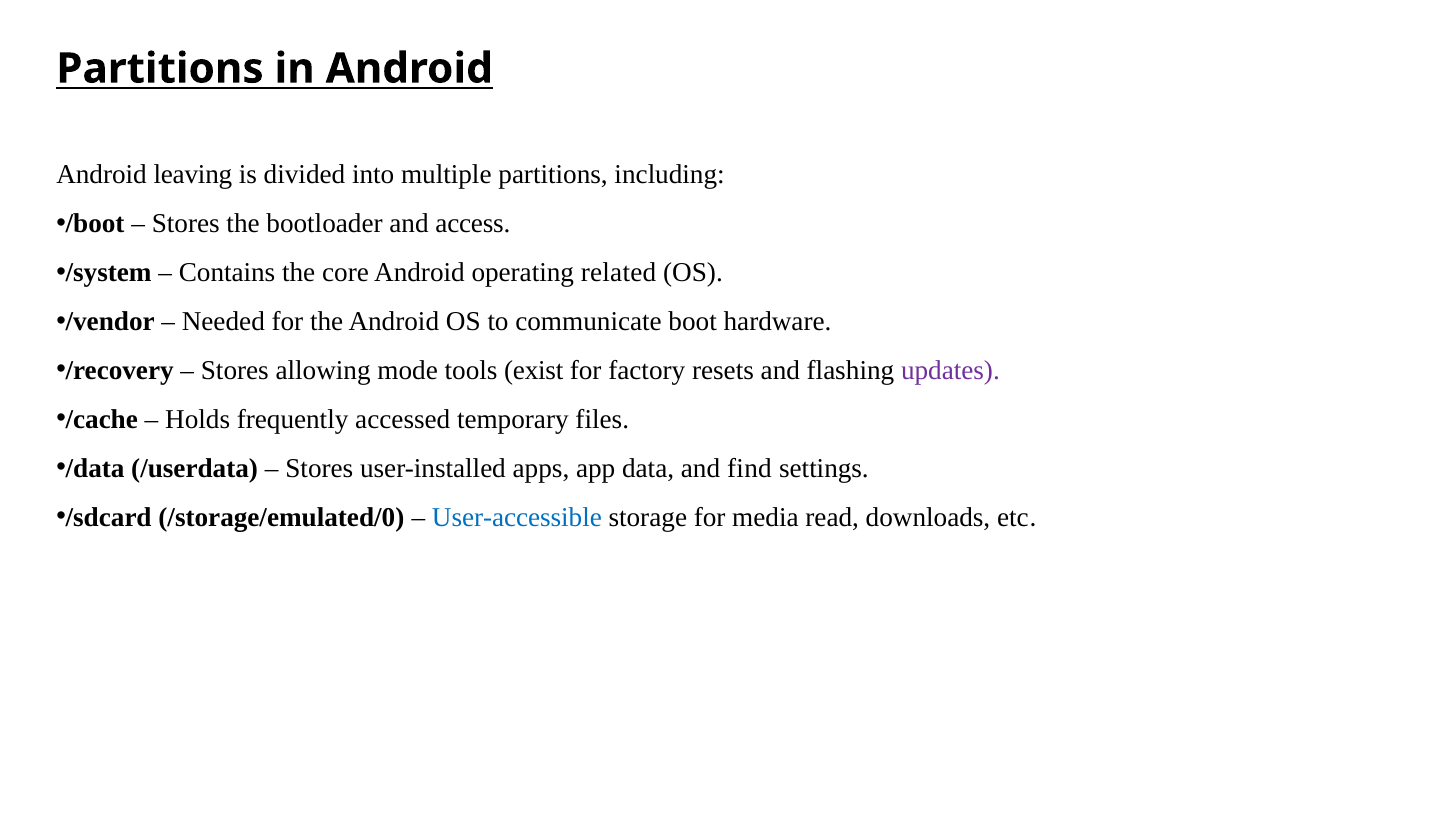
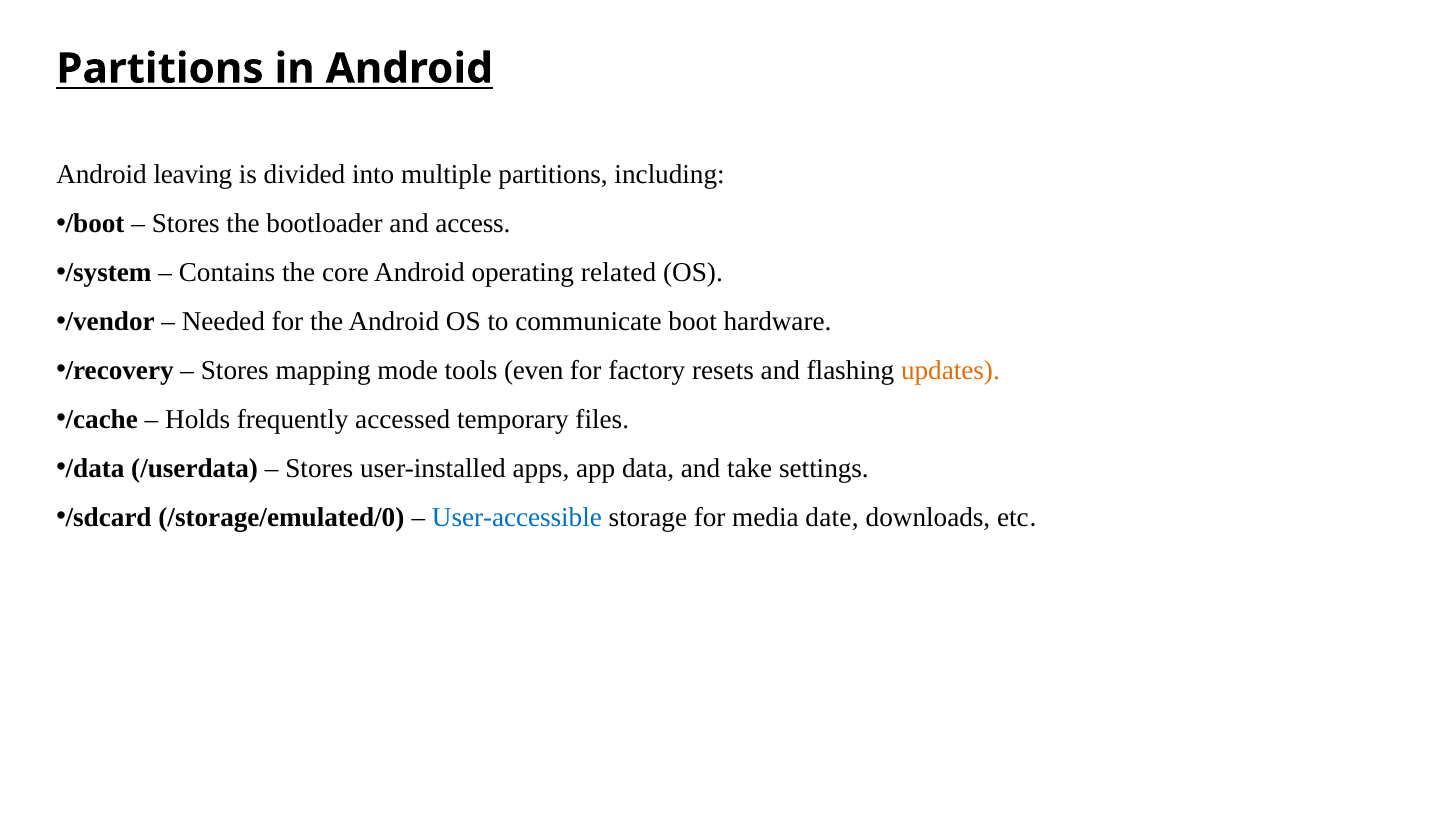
allowing: allowing -> mapping (323, 371)
exist: exist -> even (534, 371)
updates colour: purple -> orange (950, 371)
find: find -> take (750, 468)
read: read -> date (832, 517)
